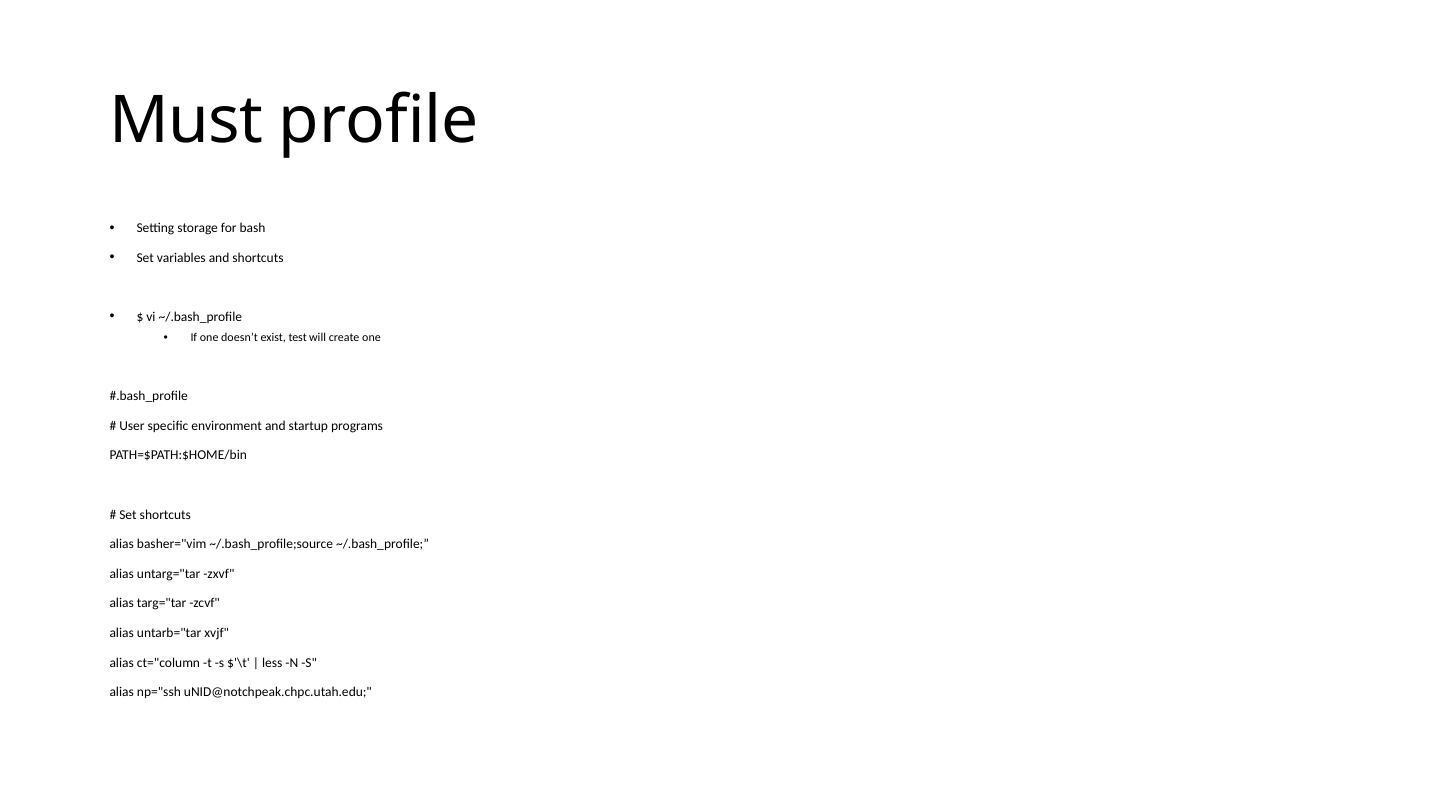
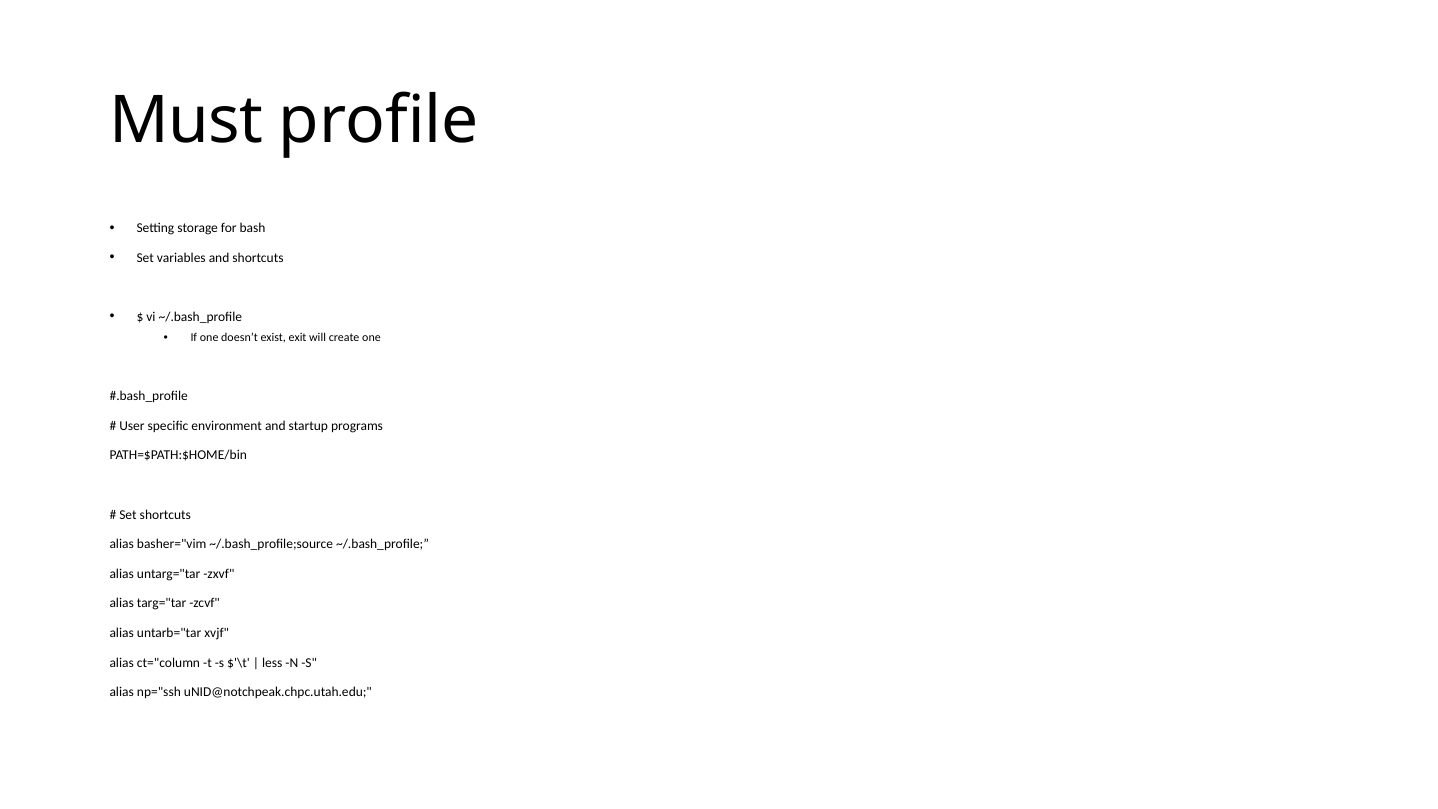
test: test -> exit (298, 338)
